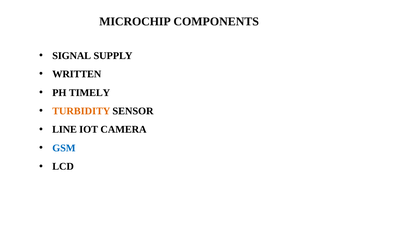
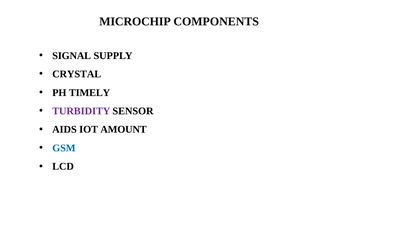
WRITTEN: WRITTEN -> CRYSTAL (77, 74)
TURBIDITY colour: orange -> purple (81, 111)
LINE: LINE -> AIDS (64, 129)
CAMERA: CAMERA -> AMOUNT (124, 129)
